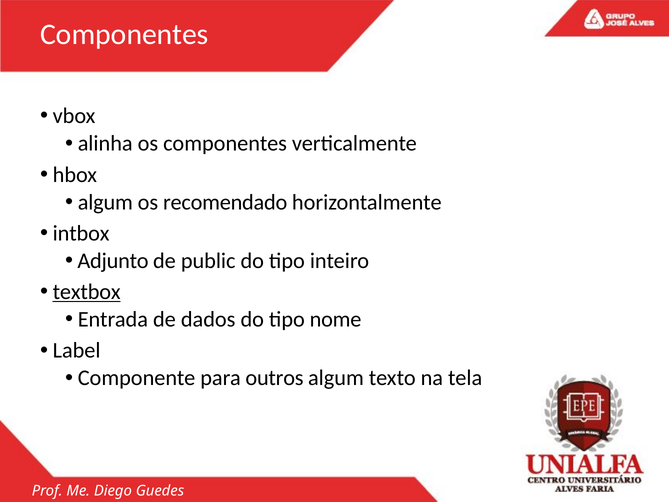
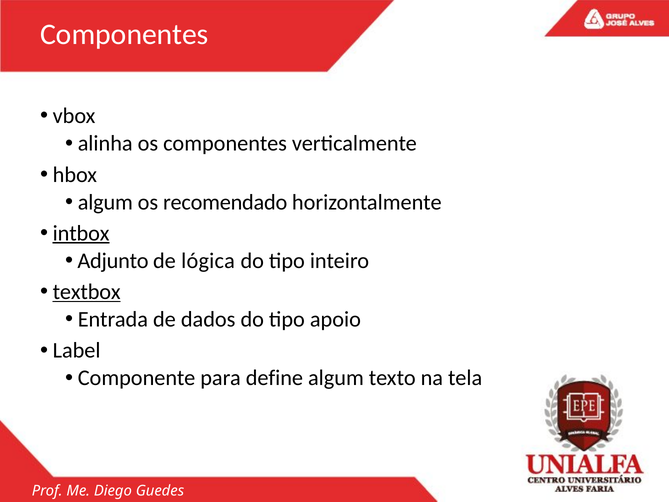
intbox underline: none -> present (81, 233)
public: public -> lógica (208, 261)
nome: nome -> apoio (335, 319)
outros: outros -> define (274, 378)
